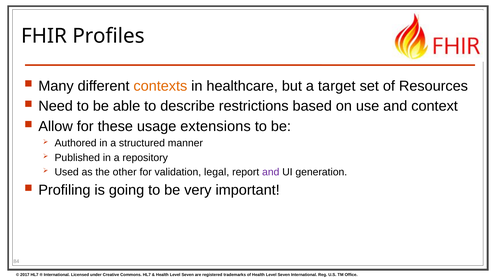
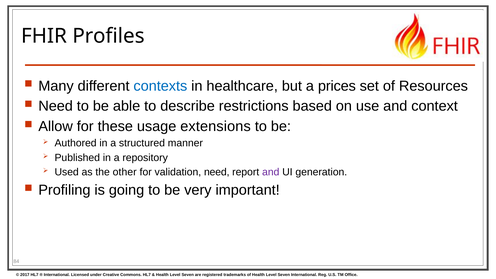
contexts colour: orange -> blue (160, 86)
target: target -> prices (337, 86)
validation legal: legal -> need (217, 172)
